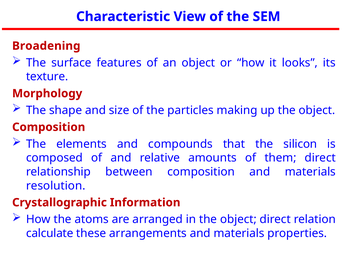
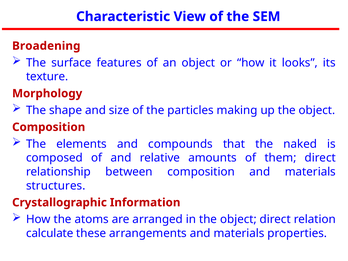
silicon: silicon -> naked (300, 144)
resolution: resolution -> structures (56, 186)
